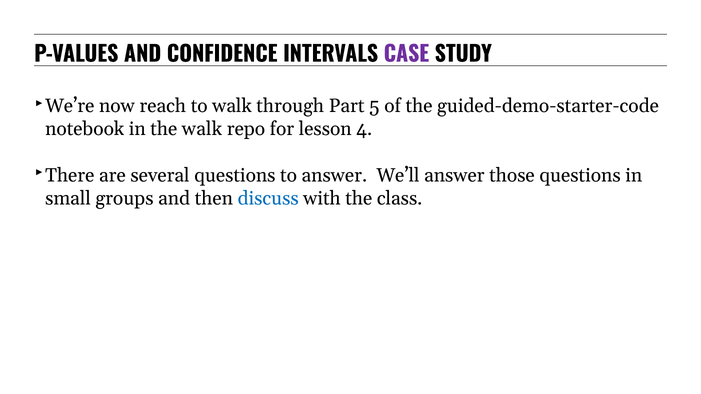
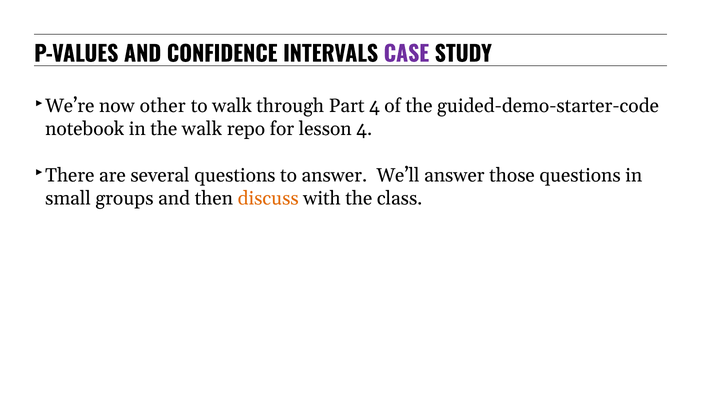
reach: reach -> other (163, 106)
Part 5: 5 -> 4 (374, 106)
discuss colour: blue -> orange (268, 198)
